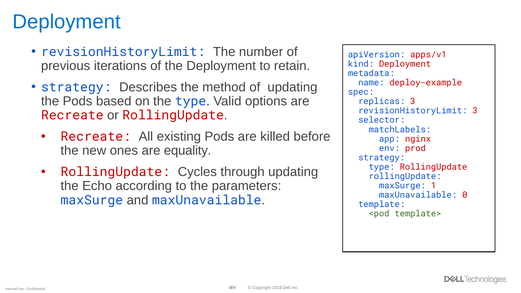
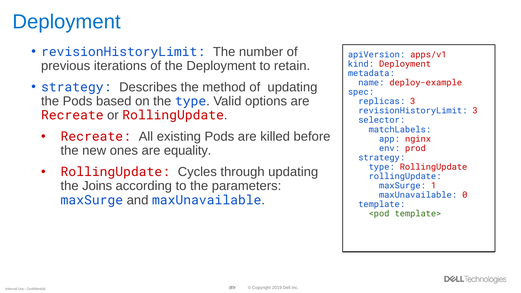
Echo: Echo -> Joins (97, 186)
